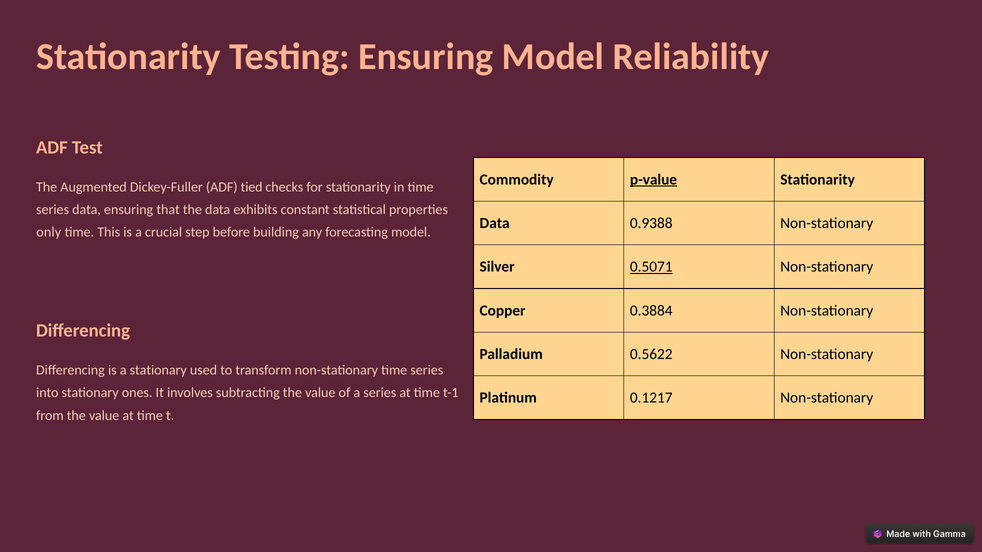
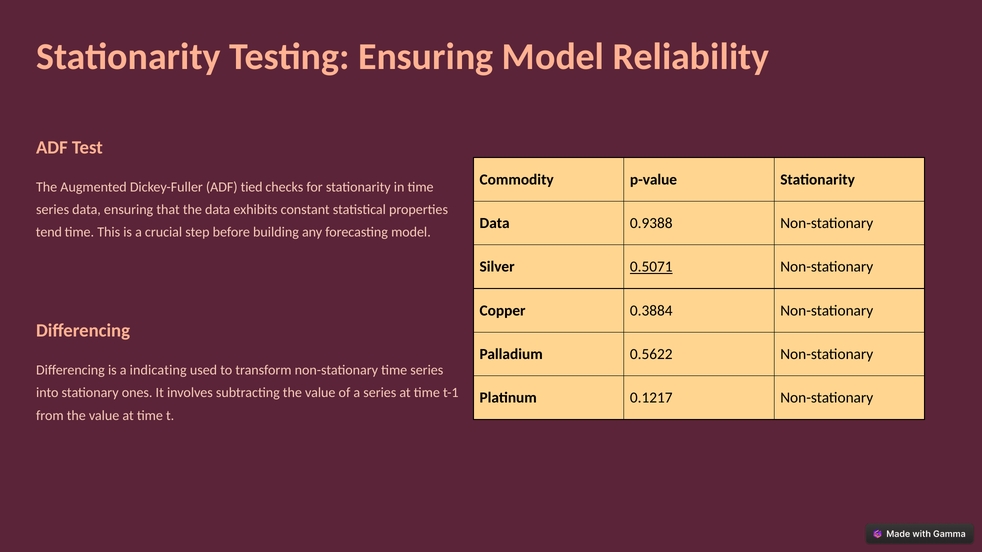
p-value underline: present -> none (654, 180)
only: only -> tend (49, 232)
a stationary: stationary -> indicating (158, 370)
